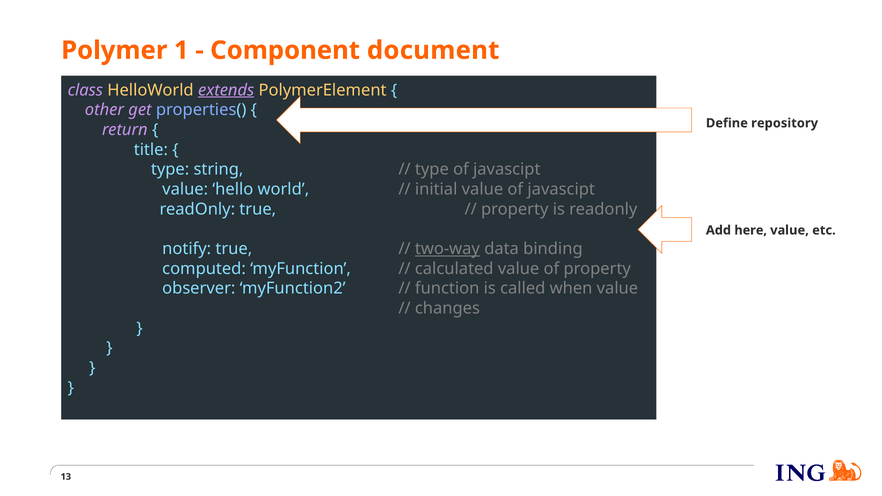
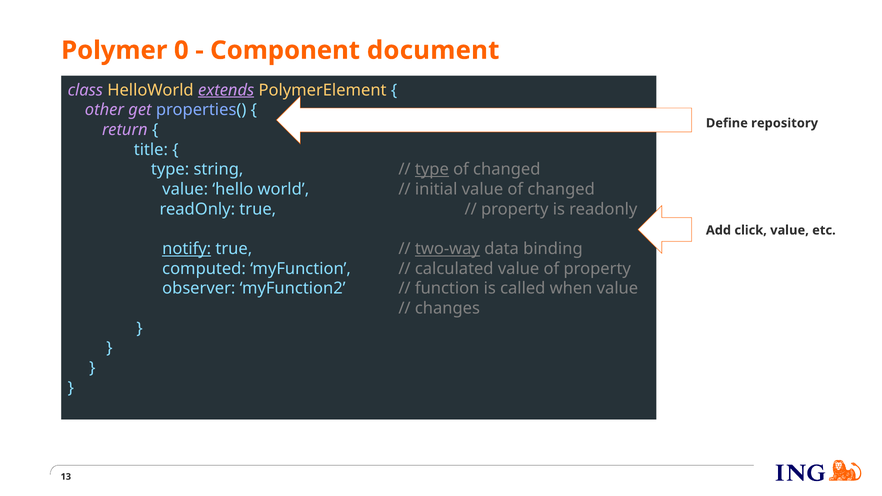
1: 1 -> 0 (181, 50)
type underline: none -> present (432, 169)
javascipt: javascipt -> changed (507, 169)
value of javascipt: javascipt -> changed (561, 189)
here: here -> click (751, 230)
notify underline: none -> present (187, 249)
